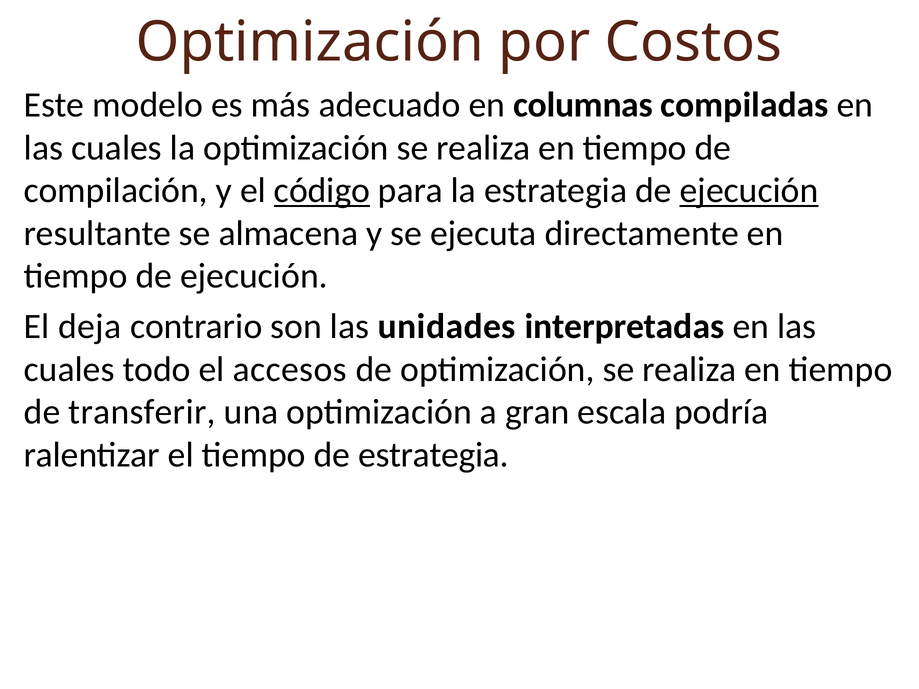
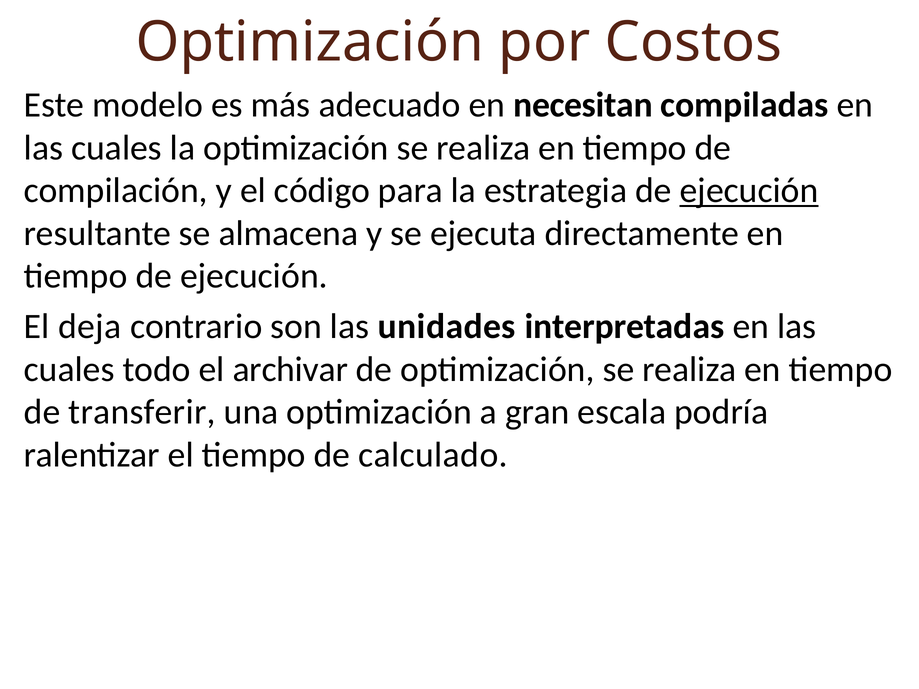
columnas: columnas -> necesitan (583, 105)
código underline: present -> none (322, 191)
accesos: accesos -> archivar (290, 369)
de estrategia: estrategia -> calculado (433, 455)
